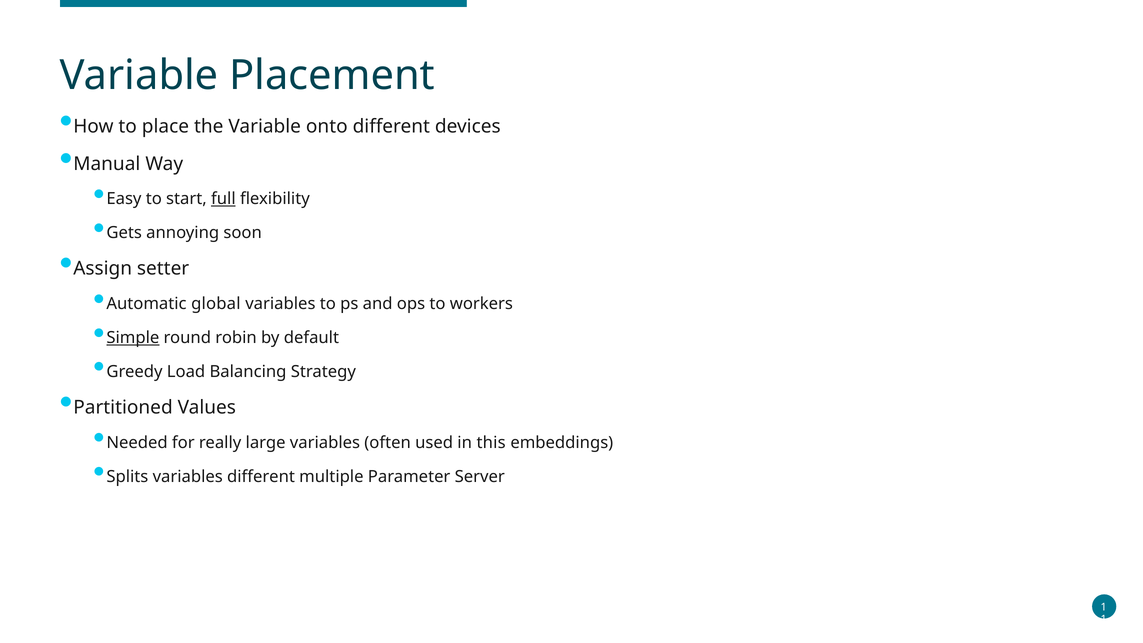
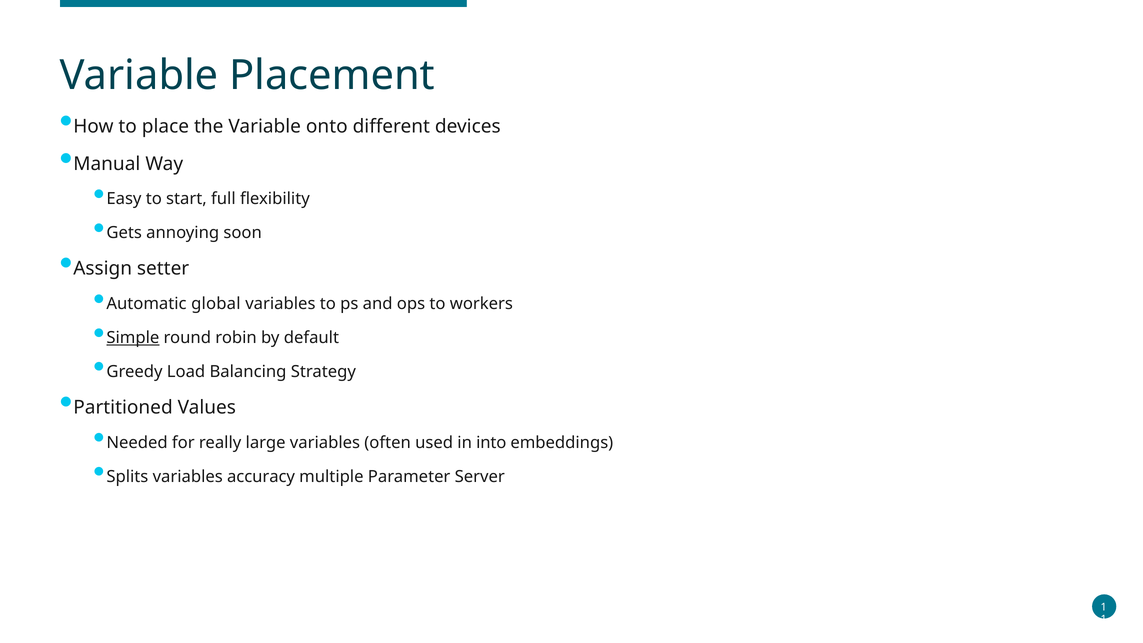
full underline: present -> none (223, 199)
this: this -> into (491, 443)
variables different: different -> accuracy (261, 477)
